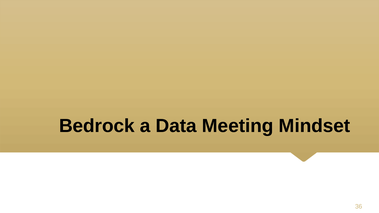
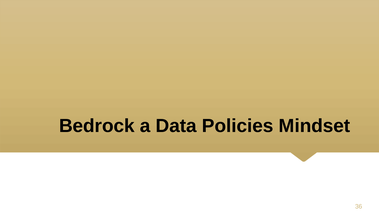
Meeting: Meeting -> Policies (238, 126)
